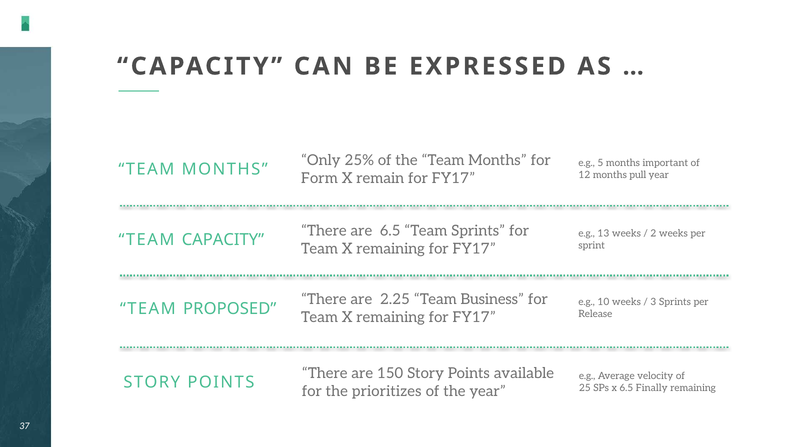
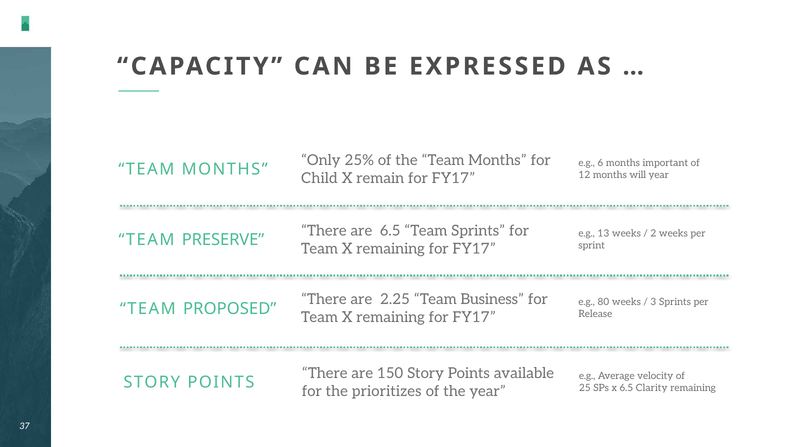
5: 5 -> 6 (600, 163)
pull: pull -> will (638, 175)
Form: Form -> Child (319, 178)
TEAM CAPACITY: CAPACITY -> PRESERVE (223, 240)
10: 10 -> 80 (603, 302)
Finally: Finally -> Clarity (652, 388)
